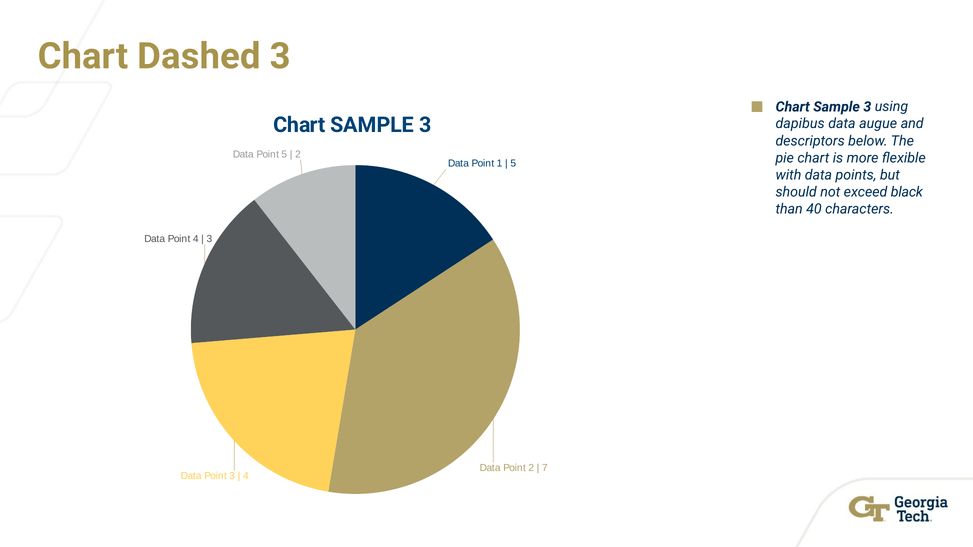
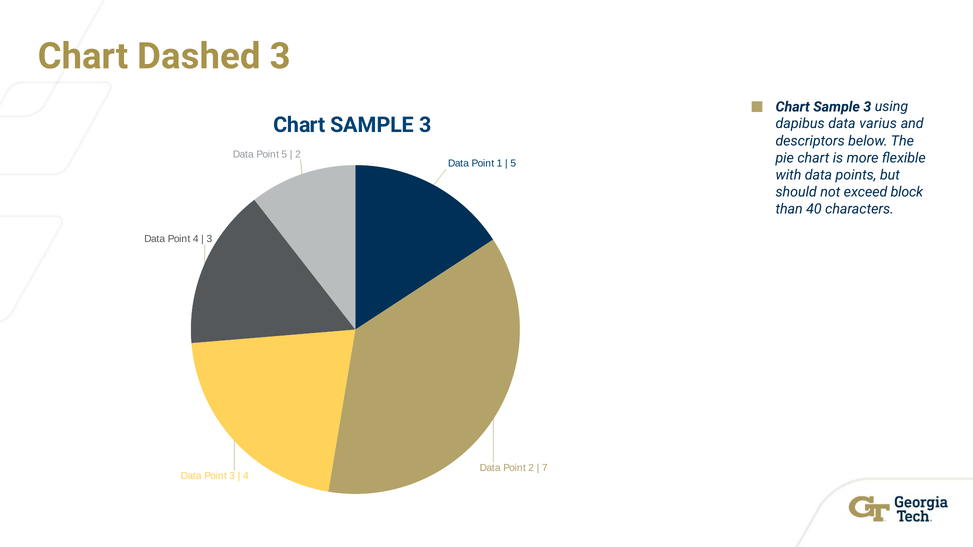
augue: augue -> varius (878, 124)
black: black -> block (907, 192)
